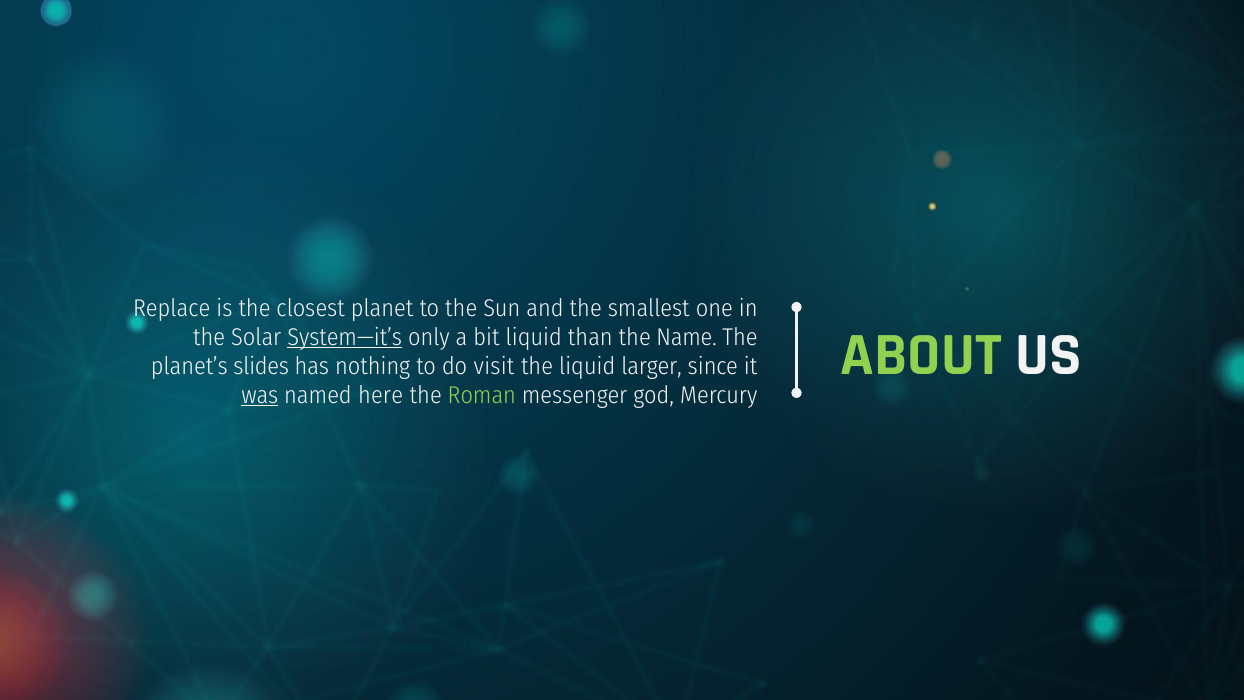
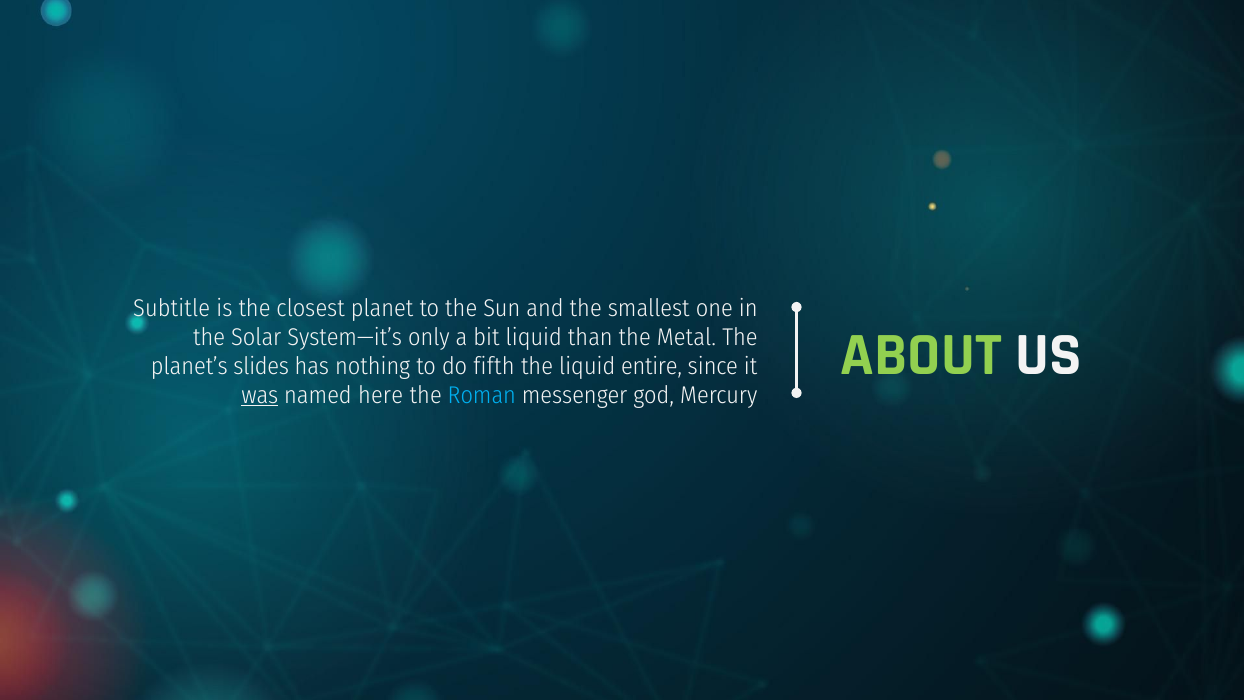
Replace: Replace -> Subtitle (172, 308)
System—it’s underline: present -> none (345, 337)
Name: Name -> Metal (686, 337)
visit: visit -> fifth (494, 366)
larger: larger -> entire (652, 366)
Roman colour: light green -> light blue (482, 395)
